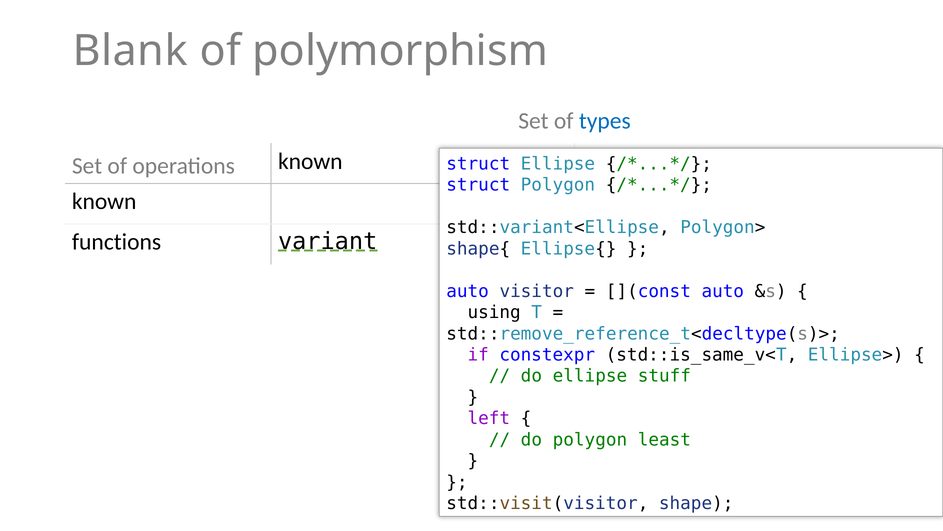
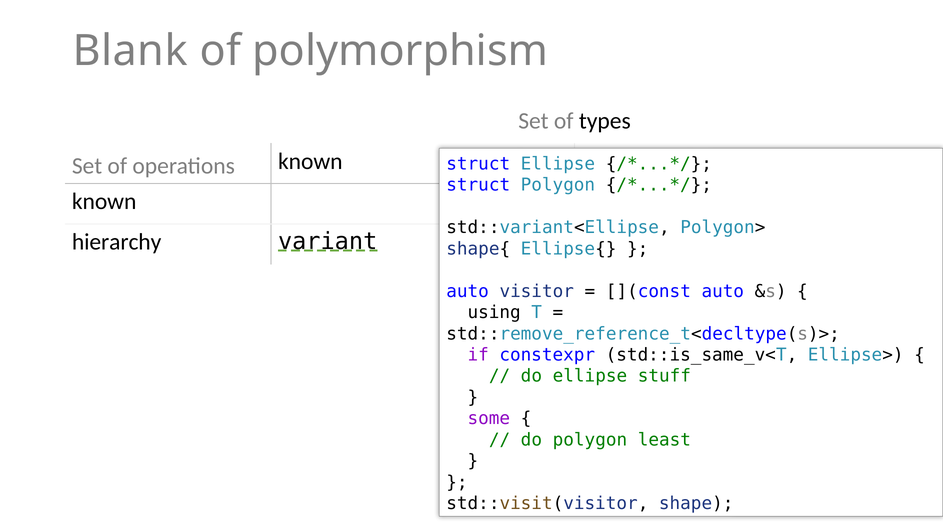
types colour: blue -> black (605, 121)
functions: functions -> hierarchy (117, 242)
left: left -> some (489, 418)
